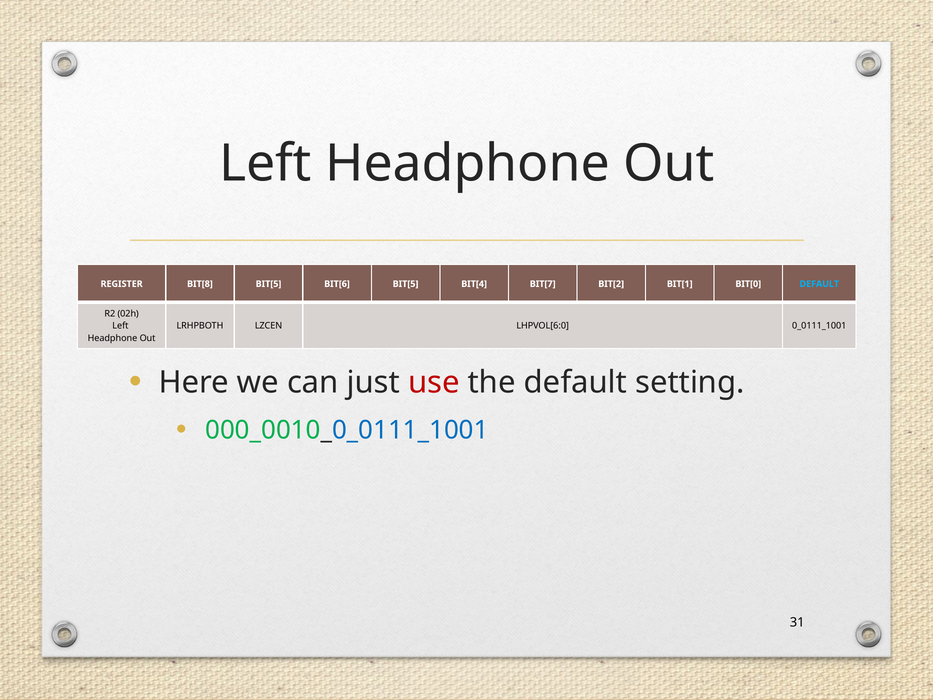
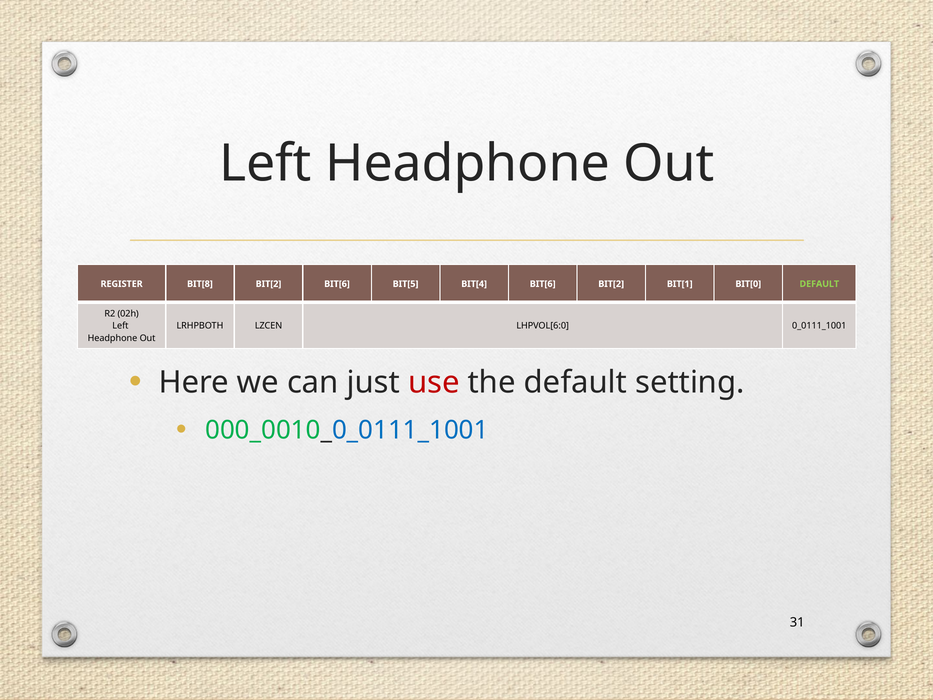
BIT[8 BIT[5: BIT[5 -> BIT[2 (268, 284)
BIT[4 BIT[7: BIT[7 -> BIT[6 (543, 284)
DEFAULT colour: light blue -> light green (819, 284)
